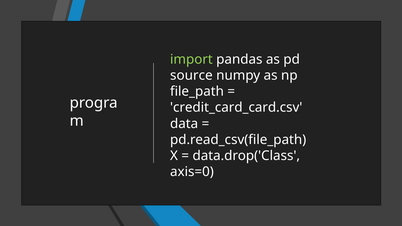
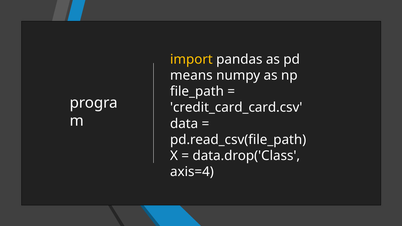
import colour: light green -> yellow (191, 59)
source: source -> means (191, 75)
axis=0: axis=0 -> axis=4 (192, 172)
